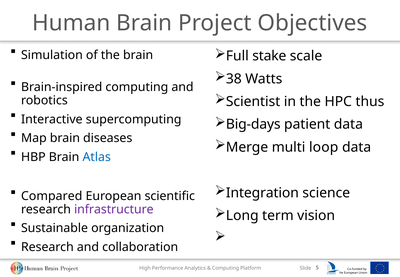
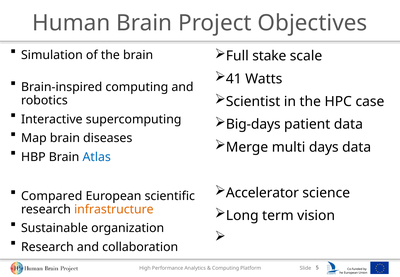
38: 38 -> 41 (234, 79)
thus: thus -> case (370, 102)
loop: loop -> days (324, 147)
Integration: Integration -> Accelerator (262, 193)
infrastructure colour: purple -> orange (114, 209)
